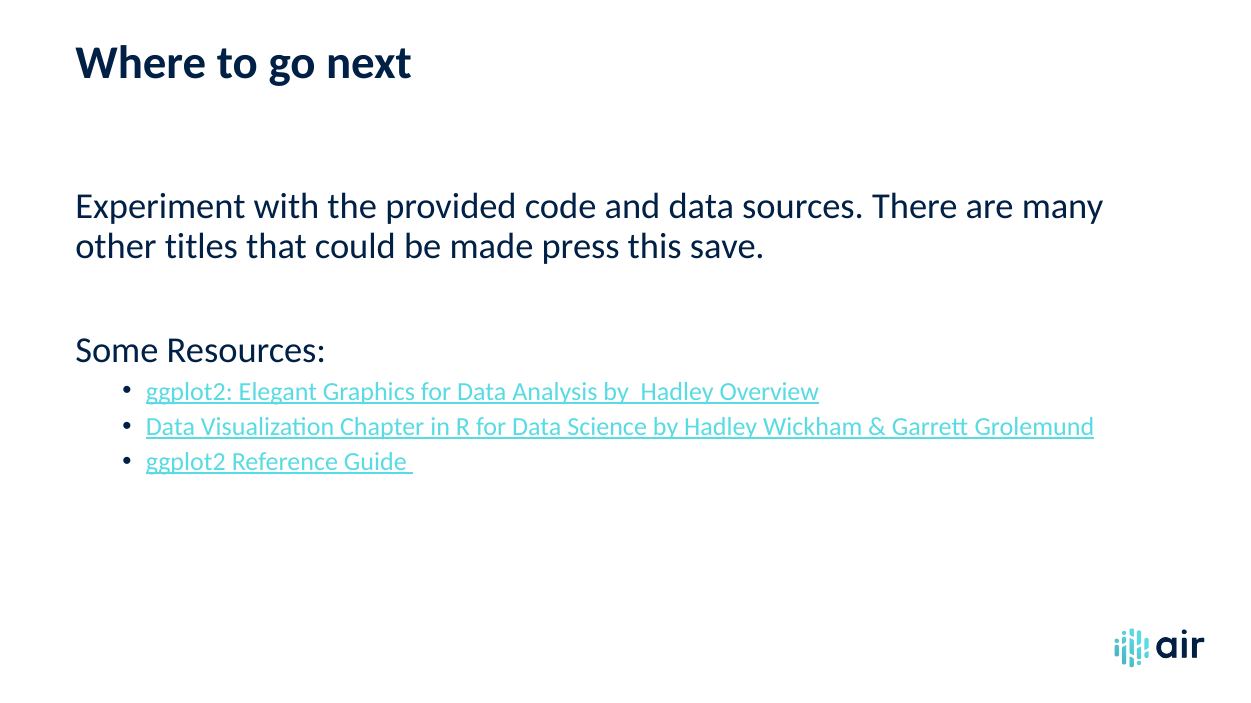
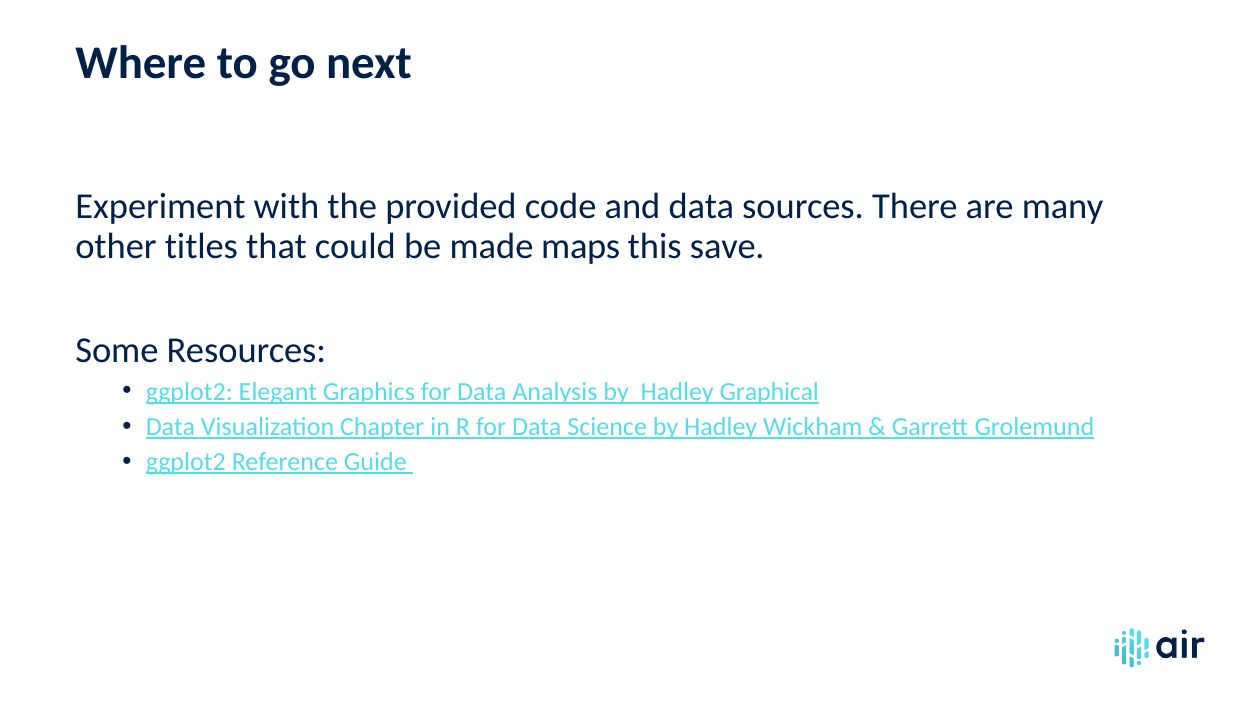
press: press -> maps (581, 246)
Overview: Overview -> Graphical (769, 392)
